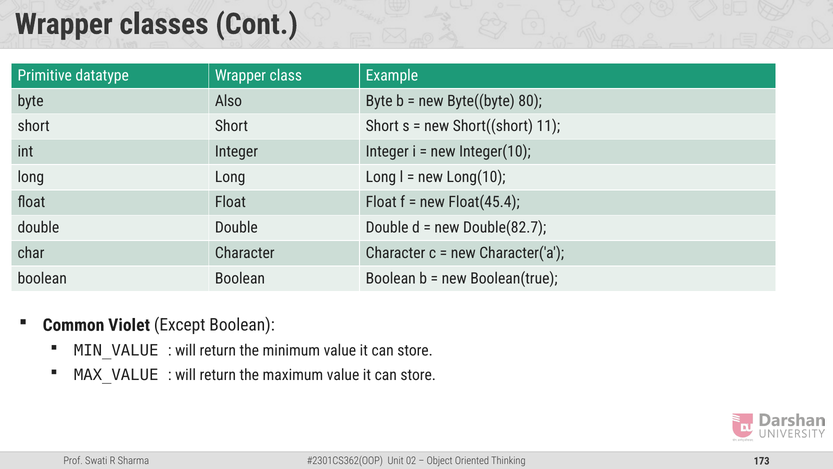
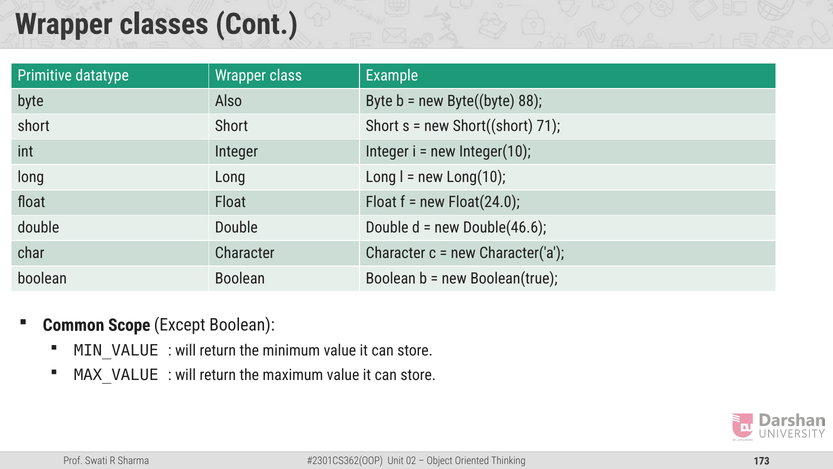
80: 80 -> 88 (530, 101)
11: 11 -> 71 (548, 126)
Float(45.4: Float(45.4 -> Float(24.0 (484, 202)
Double(82.7: Double(82.7 -> Double(46.6 (505, 227)
Violet: Violet -> Scope (129, 325)
